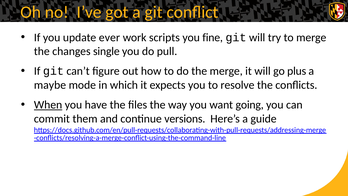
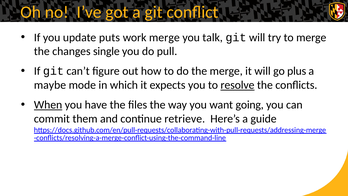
ever: ever -> puts (109, 37)
work scripts: scripts -> merge (164, 37)
fine: fine -> talk (213, 37)
resolve underline: none -> present (237, 85)
versions: versions -> retrieve (185, 119)
